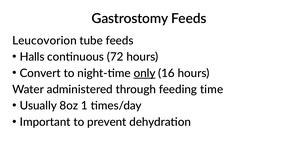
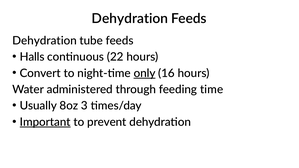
Gastrostomy: Gastrostomy -> Dehydration (130, 19)
Leucovorion: Leucovorion -> Dehydration (45, 41)
72: 72 -> 22 (115, 57)
1: 1 -> 3 (84, 106)
Important underline: none -> present (45, 122)
